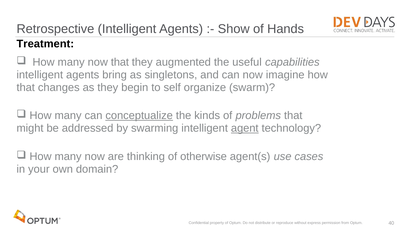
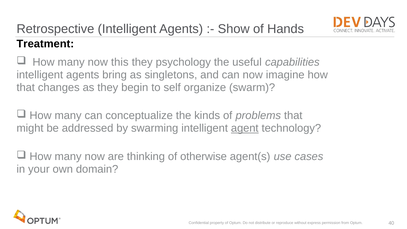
now that: that -> this (120, 62)
augmented: augmented -> psychology (183, 62)
conceptualize underline: present -> none (139, 116)
